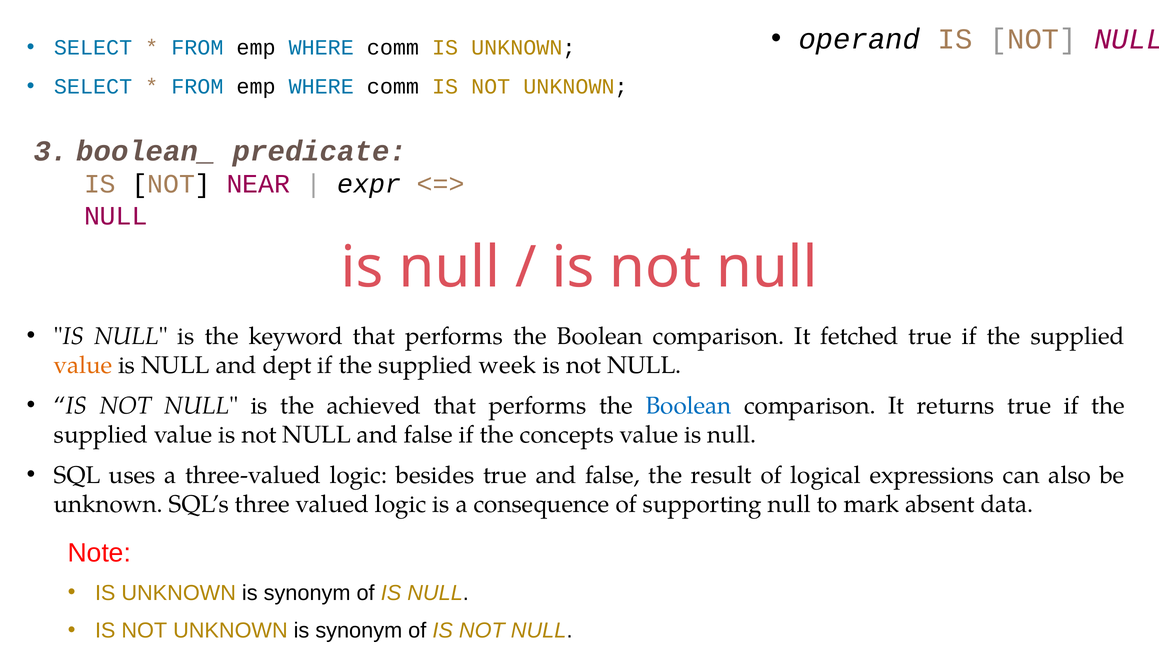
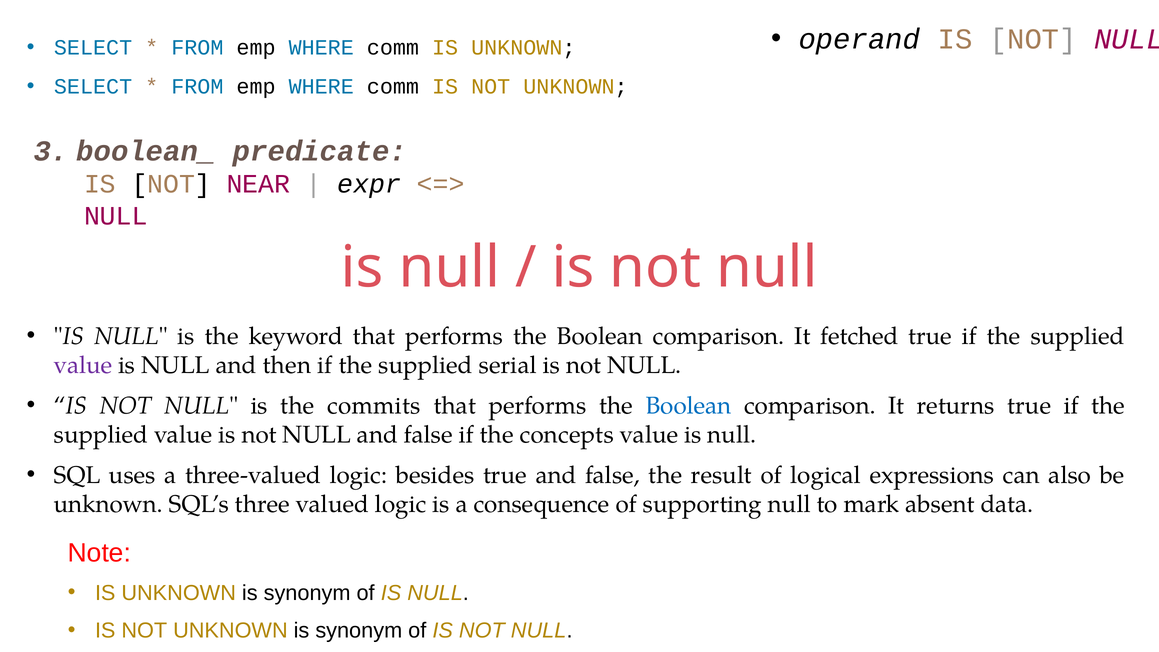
value colour: orange -> purple (83, 365)
dept: dept -> then (287, 365)
week: week -> serial (508, 365)
achieved: achieved -> commits (374, 406)
